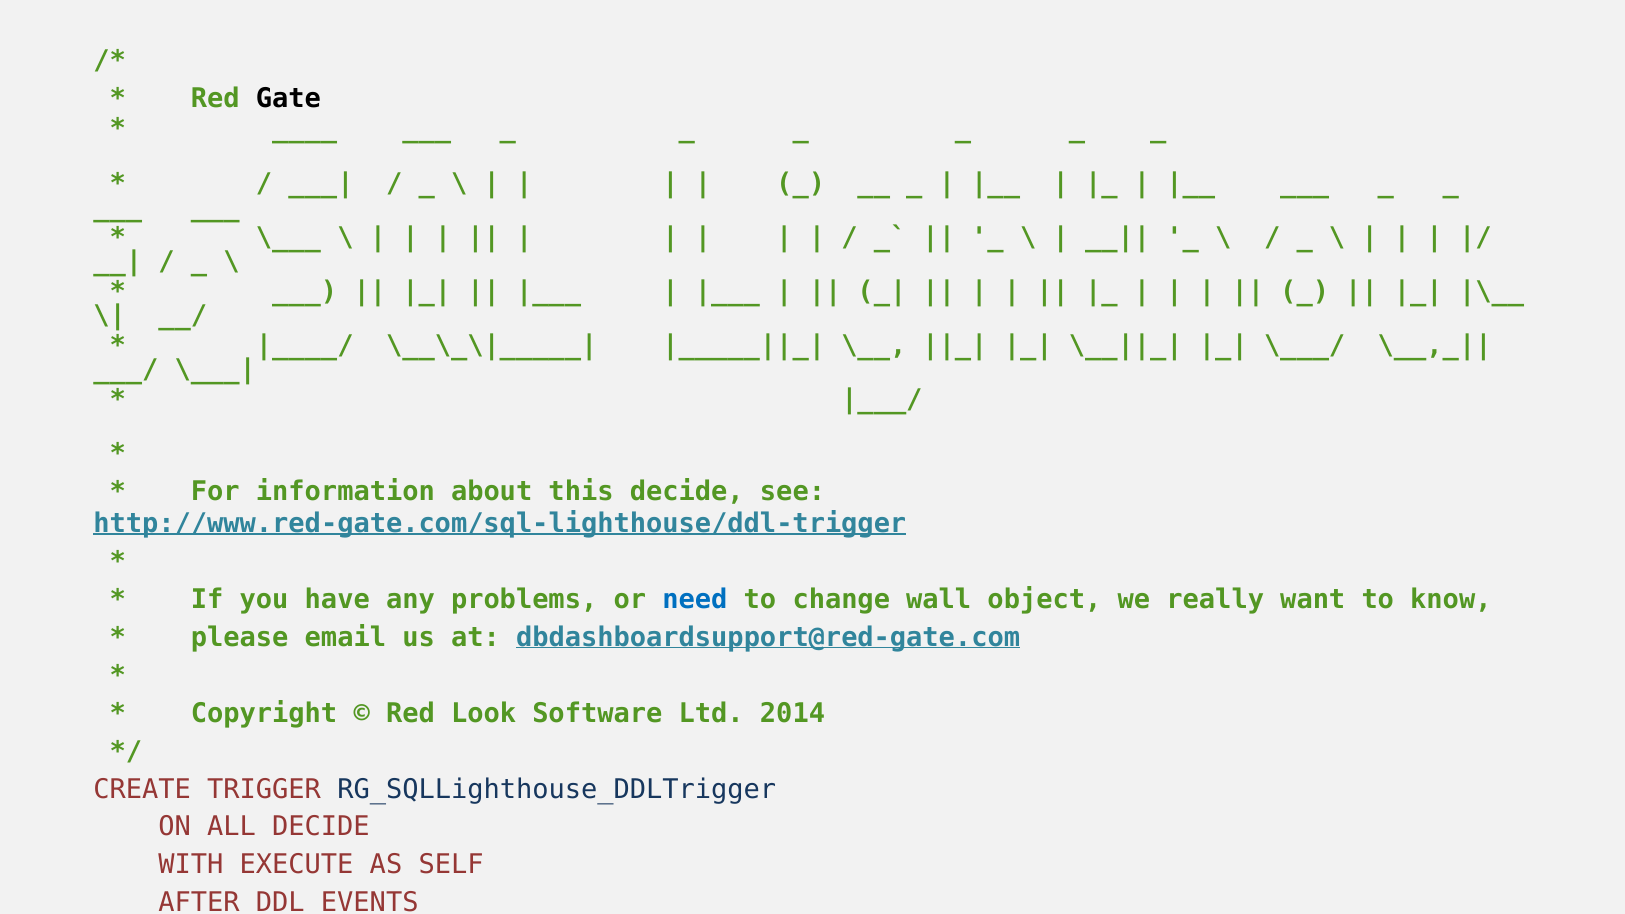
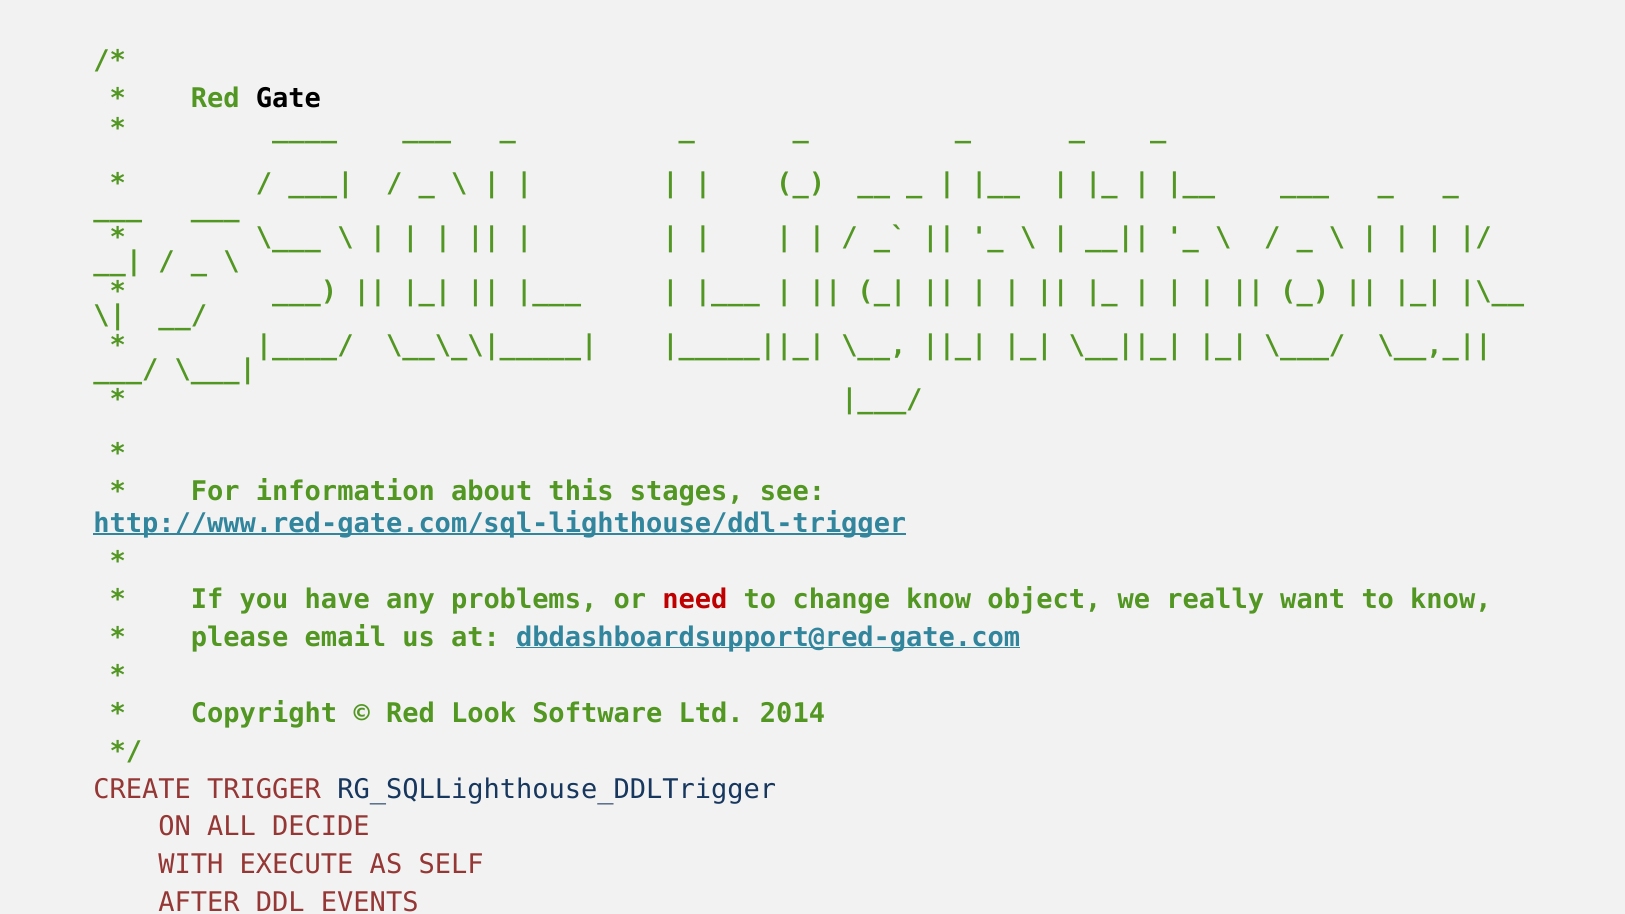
this decide: decide -> stages (687, 491)
need colour: blue -> red (695, 600)
change wall: wall -> know (939, 600)
